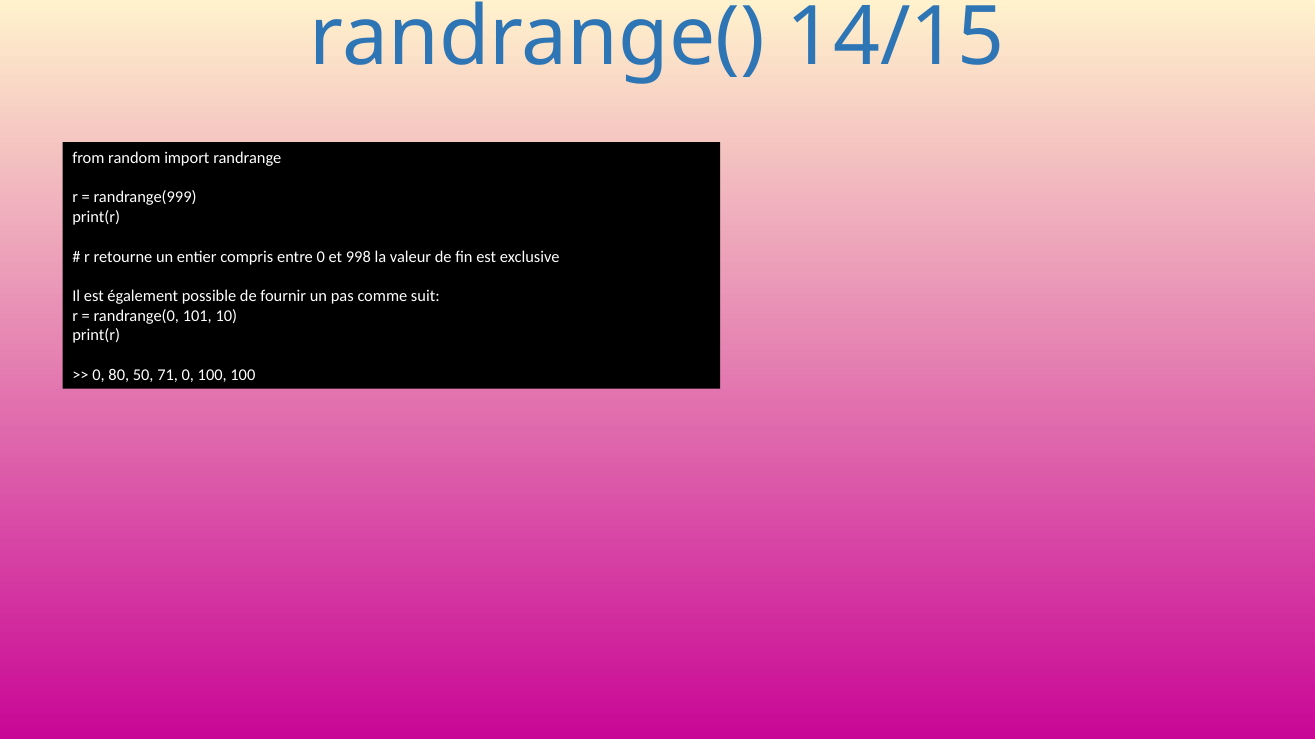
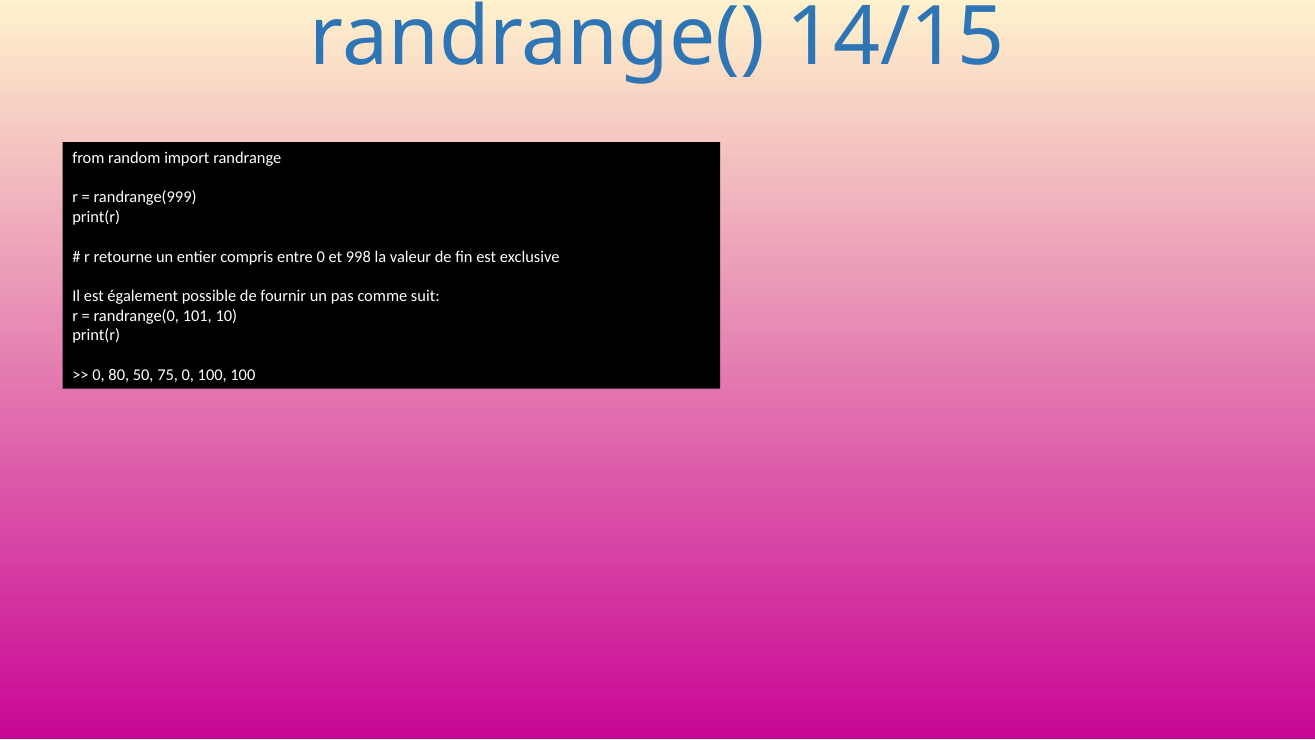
71: 71 -> 75 (168, 375)
